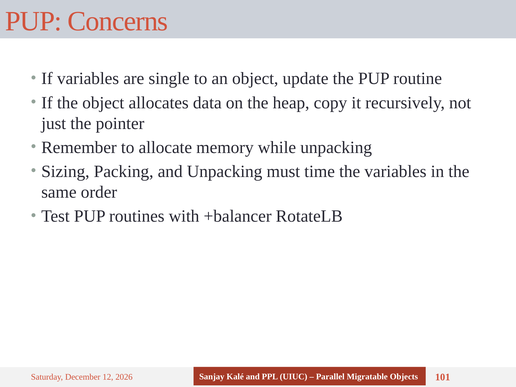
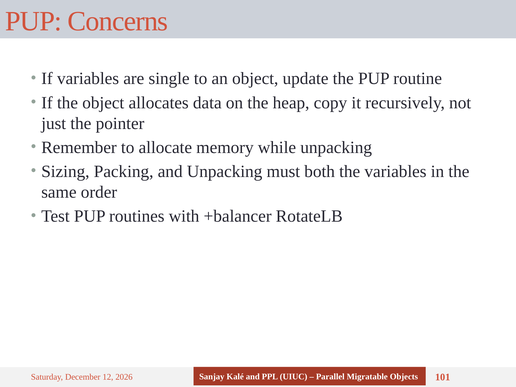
time: time -> both (320, 171)
